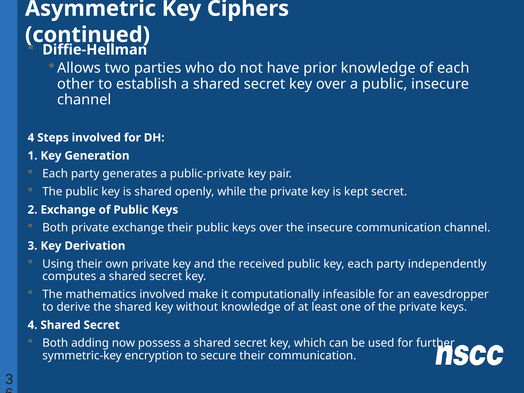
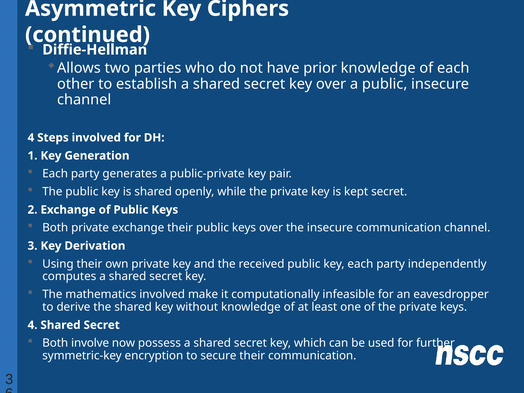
adding: adding -> involve (90, 343)
